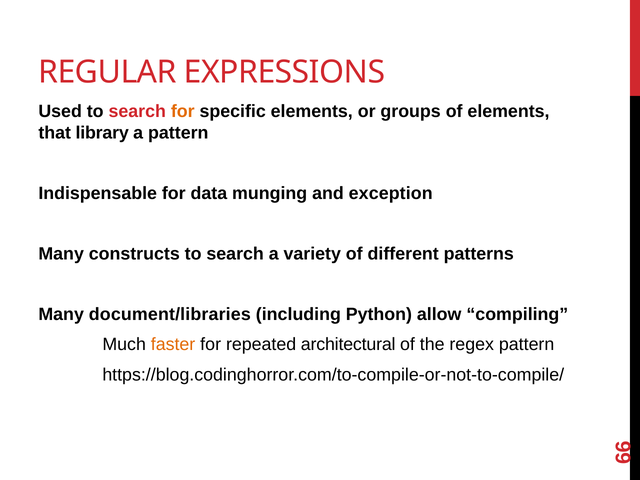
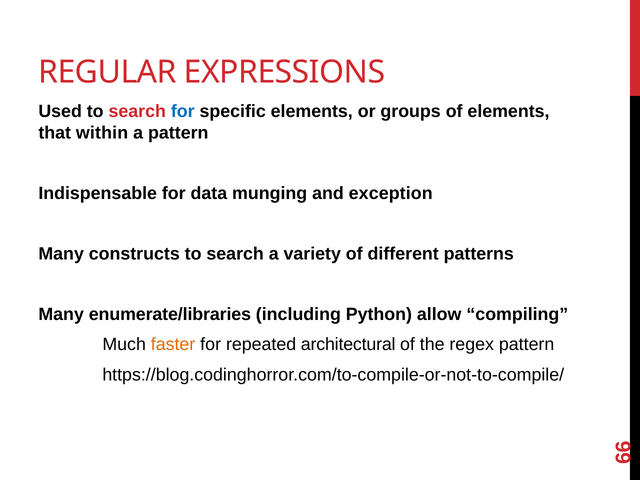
for colour: orange -> blue (183, 112)
library: library -> within (102, 133)
document/libraries: document/libraries -> enumerate/libraries (170, 314)
